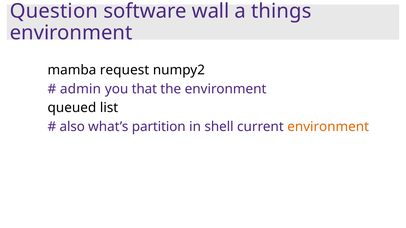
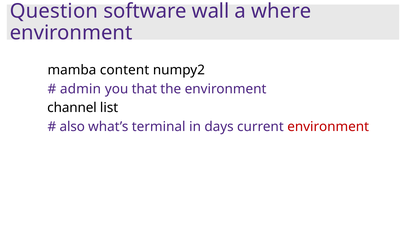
things: things -> where (281, 11)
request: request -> content (125, 70)
queued: queued -> channel (72, 108)
partition: partition -> terminal (159, 127)
shell: shell -> days (219, 127)
environment colour: orange -> red (328, 127)
